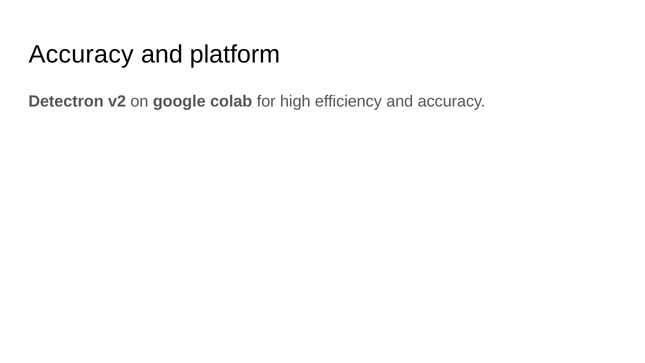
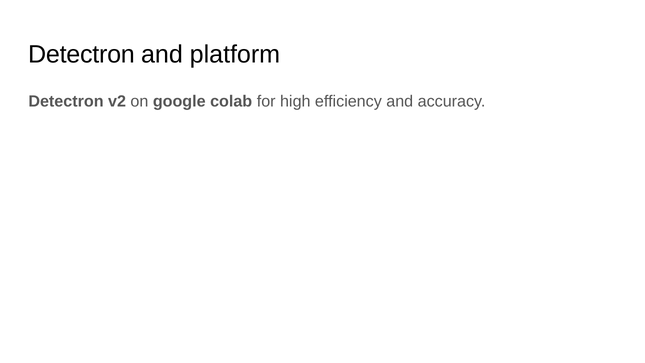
Accuracy: Accuracy -> Detectron (81, 55)
